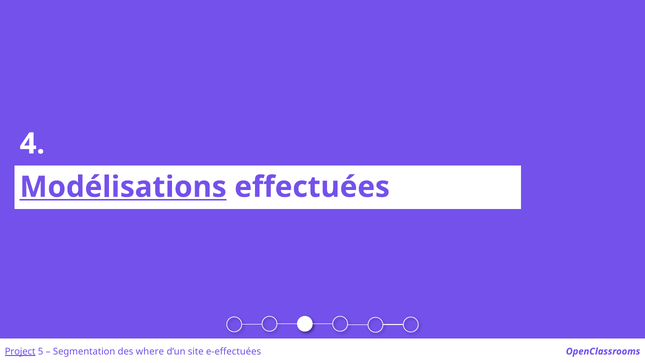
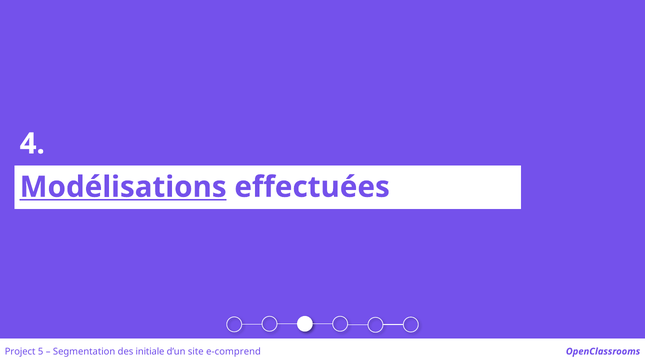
Project underline: present -> none (20, 351)
where: where -> initiale (150, 351)
e-effectuées: e-effectuées -> e-comprend (234, 351)
